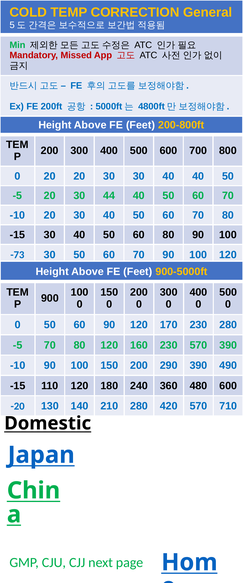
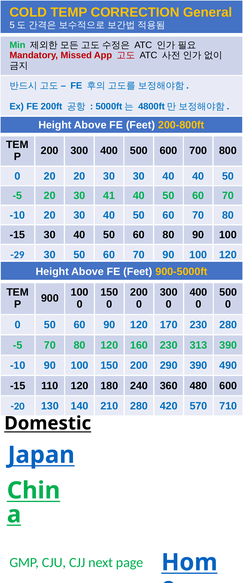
44: 44 -> 41 (109, 195)
-73: -73 -> -29 (17, 254)
230 570: 570 -> 313 (198, 344)
